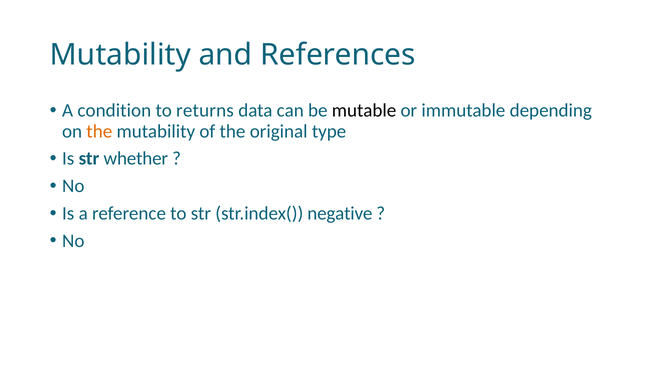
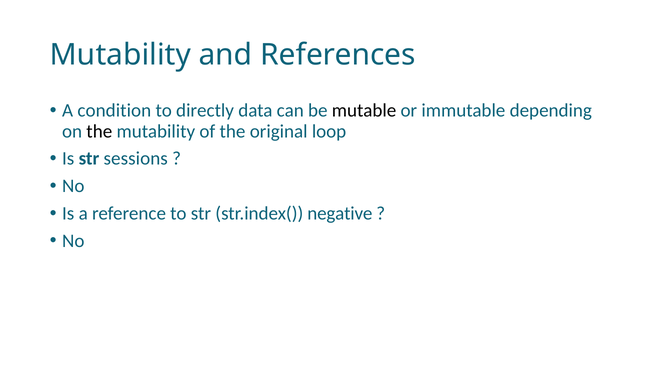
returns: returns -> directly (205, 111)
the colour: orange -> black (99, 131)
type: type -> loop (329, 131)
whether: whether -> sessions (136, 159)
